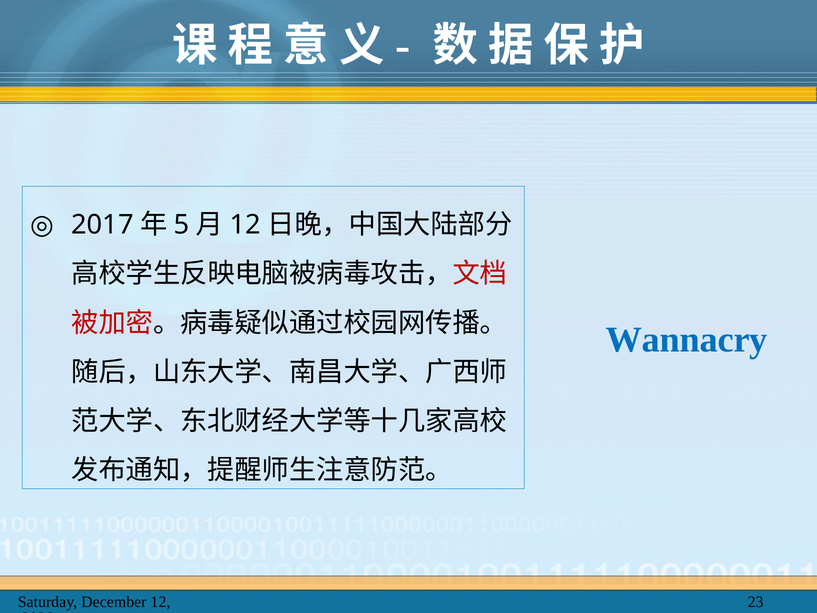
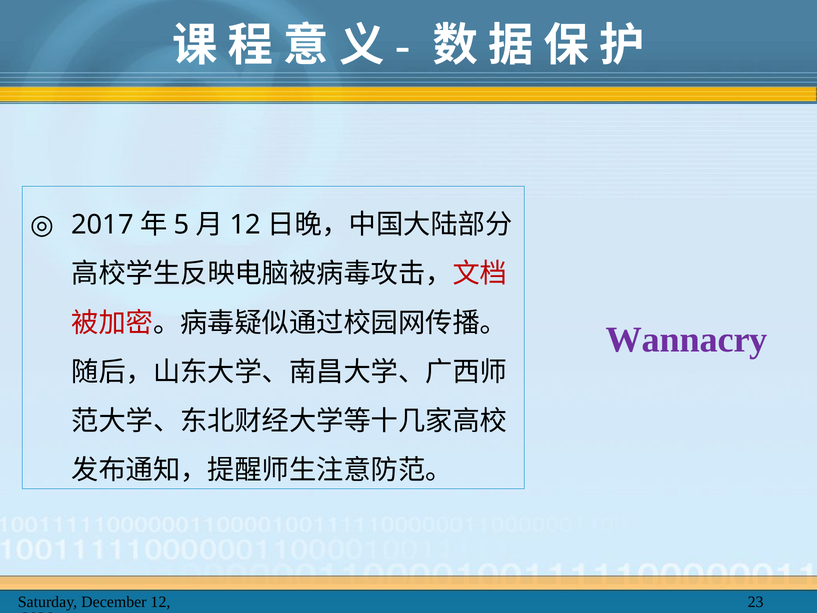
Wannacry colour: blue -> purple (687, 340)
